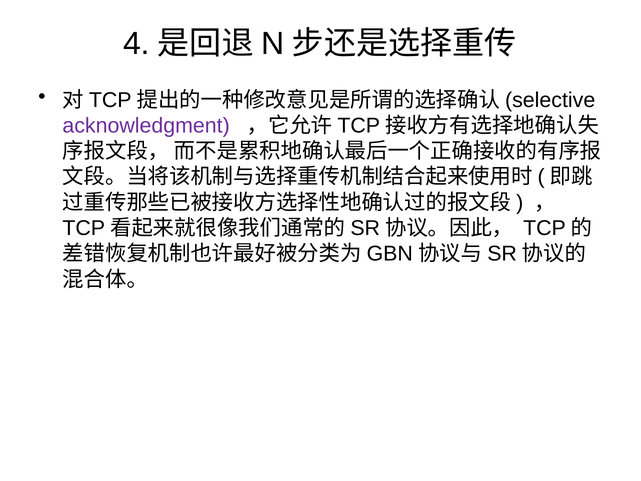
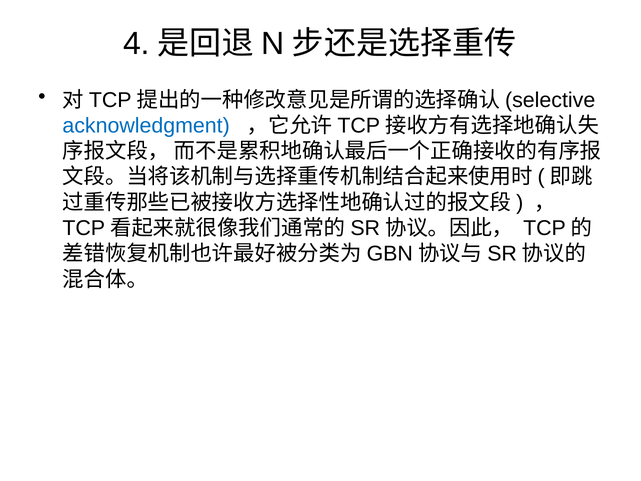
acknowledgment colour: purple -> blue (146, 126)
